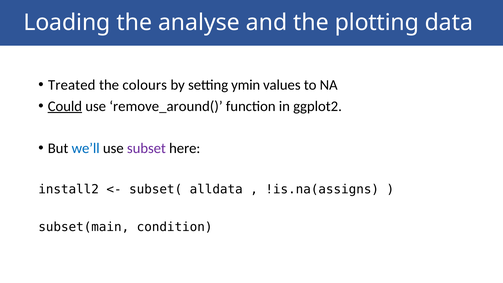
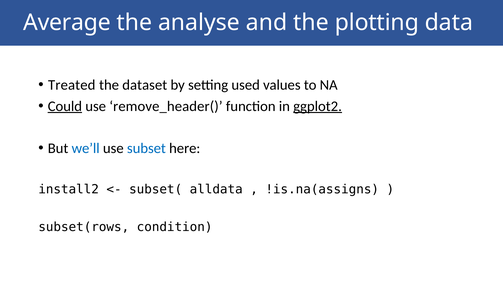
Loading: Loading -> Average (67, 23)
colours: colours -> dataset (145, 85)
ymin: ymin -> used (246, 85)
remove_around(: remove_around( -> remove_header( (166, 106)
ggplot2 underline: none -> present (318, 106)
subset colour: purple -> blue (146, 148)
subset(main: subset(main -> subset(rows (84, 227)
